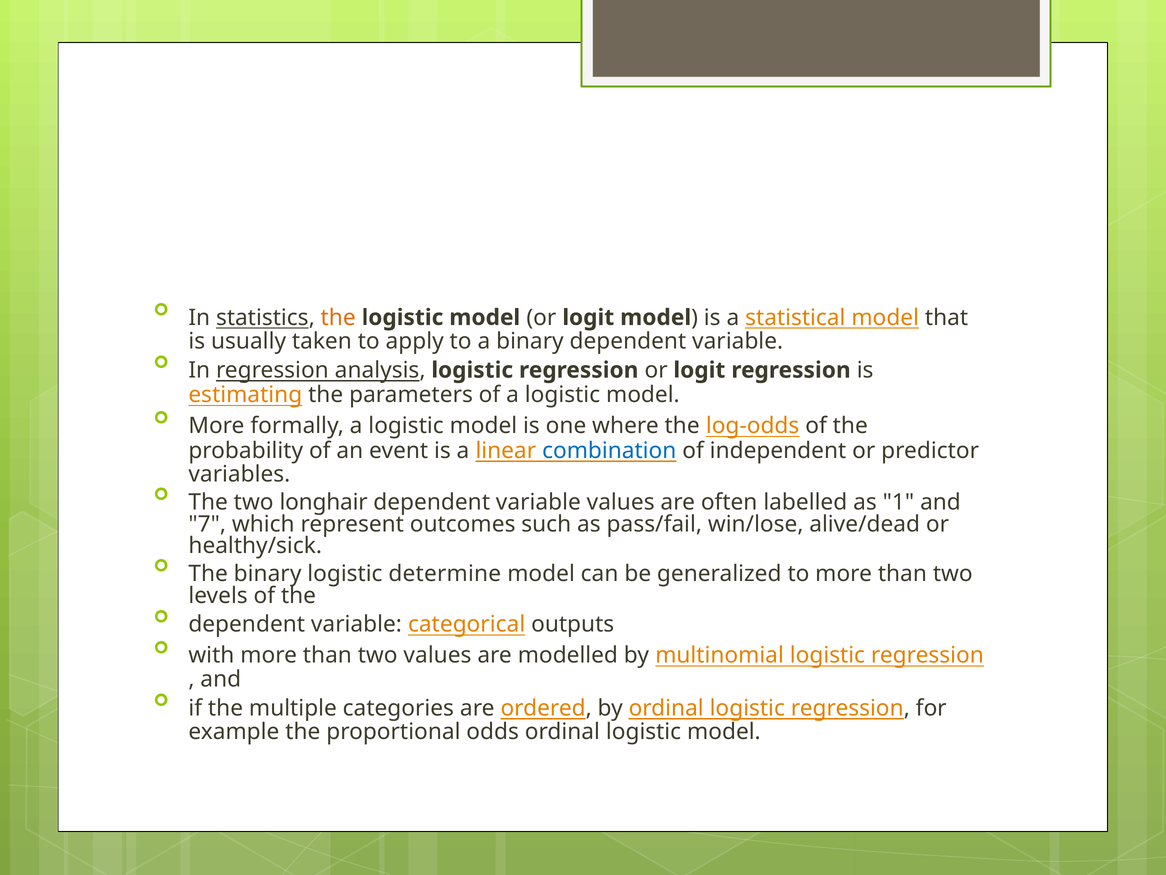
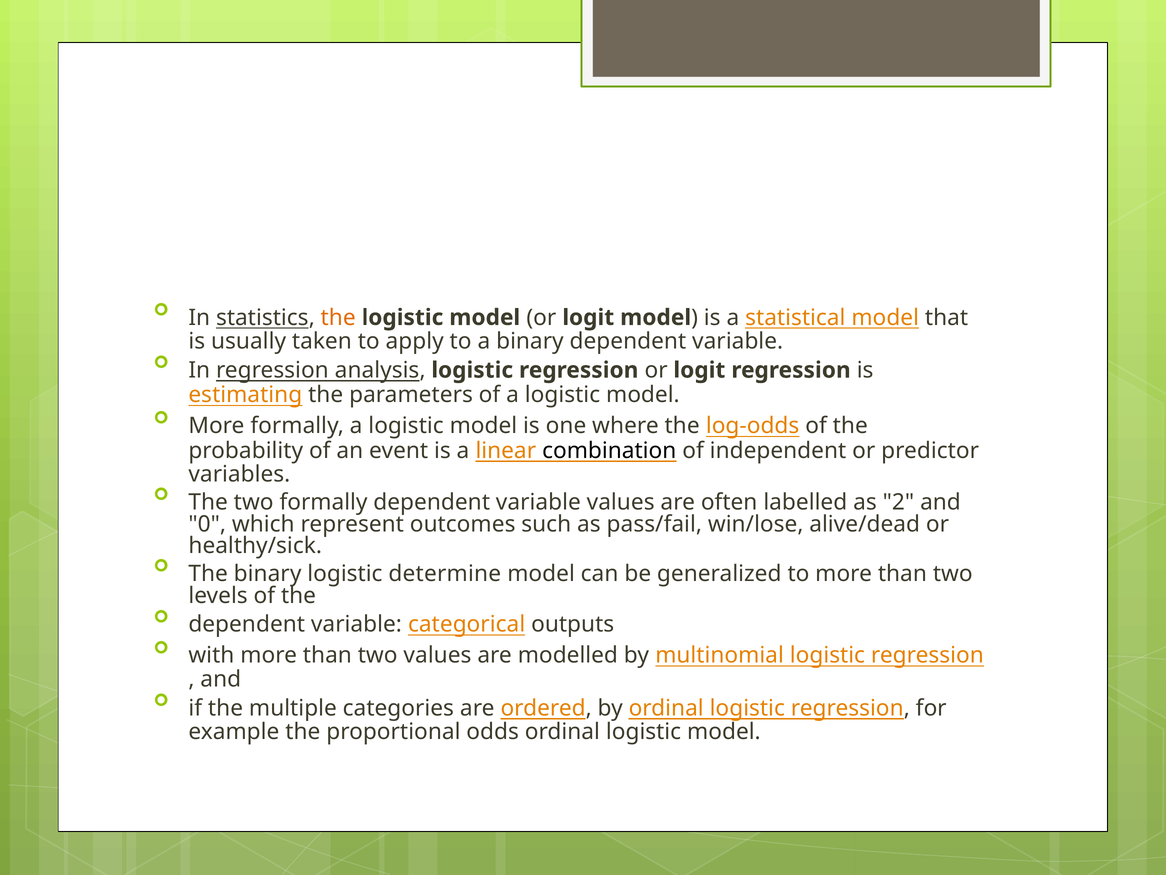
combination colour: blue -> black (609, 450)
two longhair: longhair -> formally (324, 502)
1: 1 -> 2 (898, 502)
7: 7 -> 0 (207, 524)
